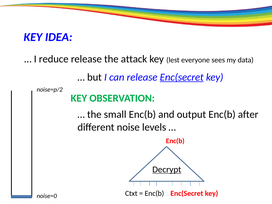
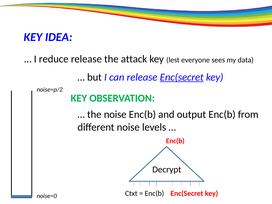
the small: small -> noise (115, 115)
after: after -> from (248, 115)
Decrypt underline: present -> none (167, 170)
